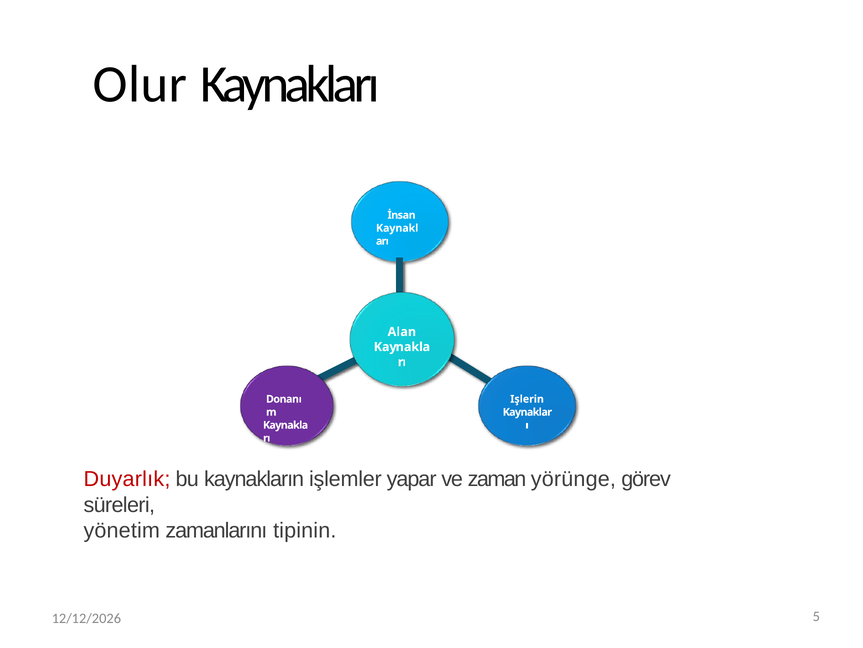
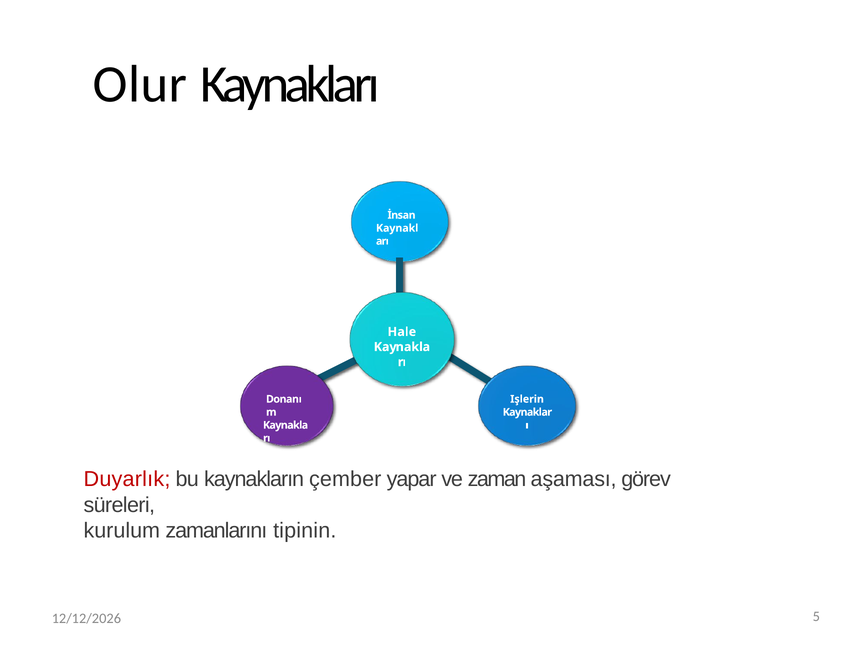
Alan: Alan -> Hale (402, 331)
işlemler: işlemler -> çember (345, 478)
yörünge: yörünge -> aşaması (574, 478)
yönetim: yönetim -> kurulum (122, 530)
